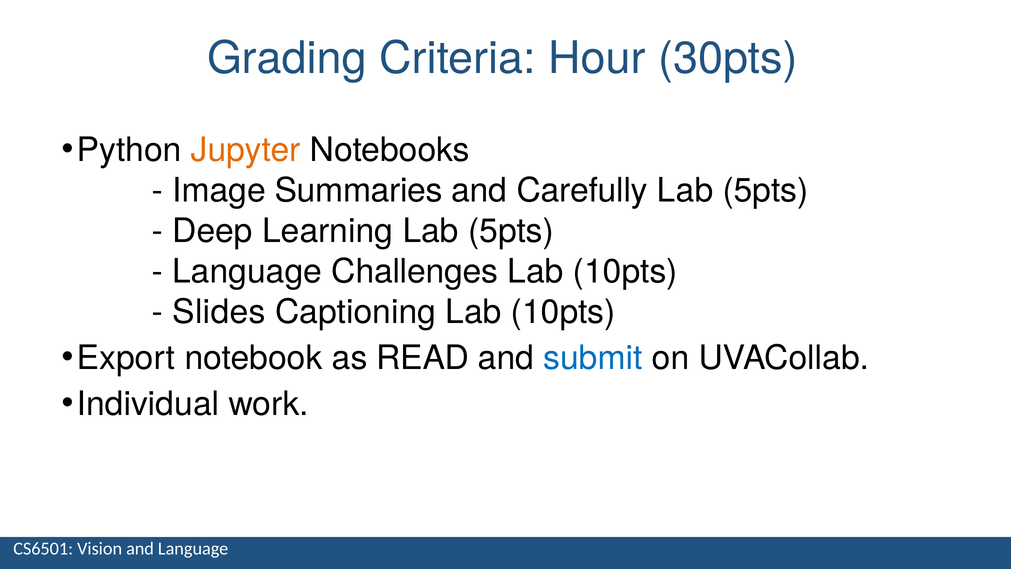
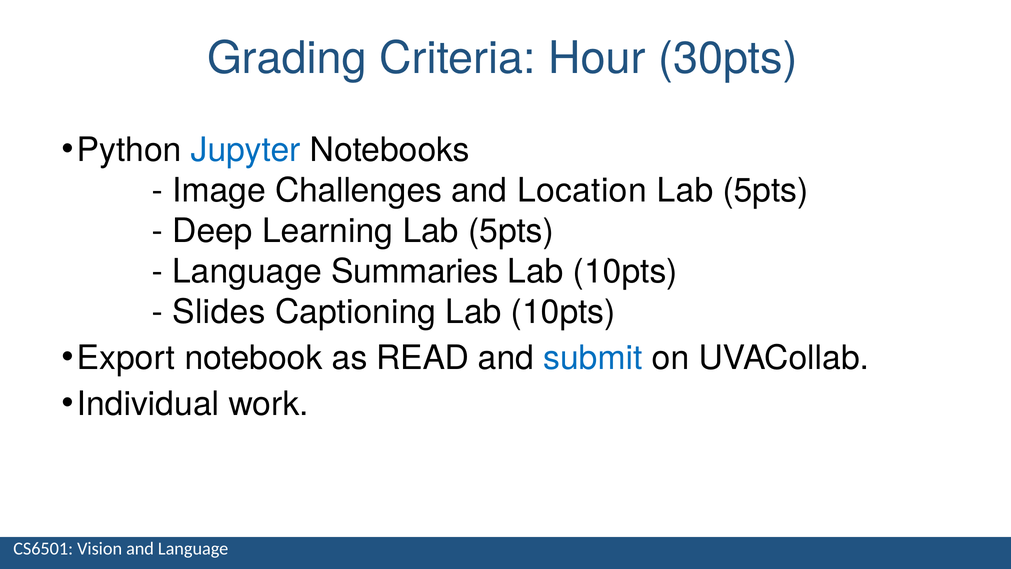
Jupyter colour: orange -> blue (246, 150)
Summaries: Summaries -> Challenges (359, 191)
Carefully: Carefully -> Location (582, 191)
Challenges: Challenges -> Summaries (415, 271)
